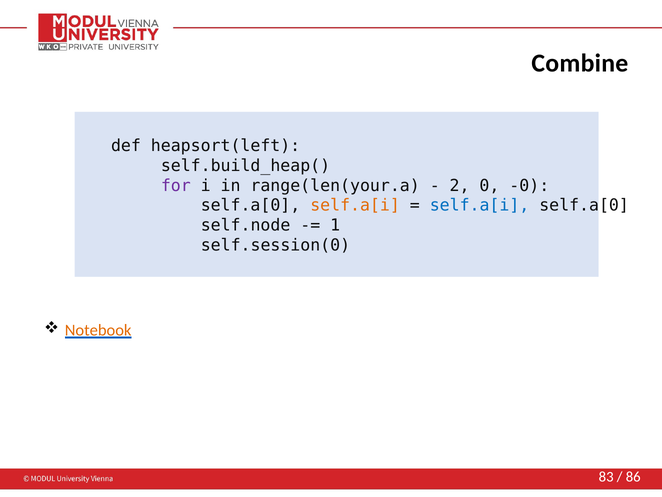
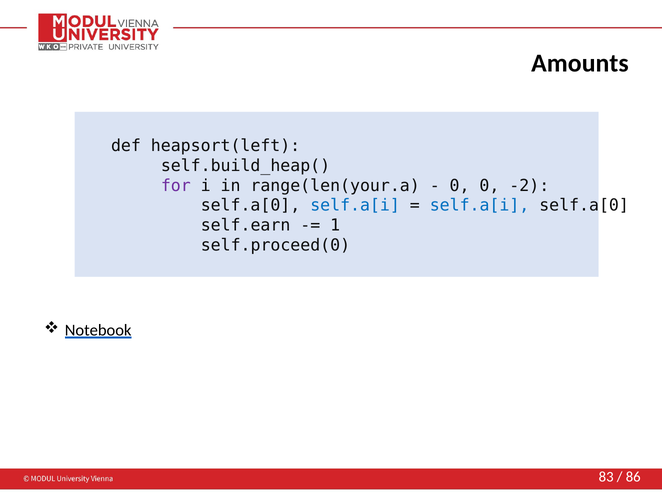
Combine: Combine -> Amounts (580, 63)
2: 2 -> 0 (460, 185)
-0: -0 -> -2 (529, 185)
self.a[i colour: orange -> blue (355, 205)
self.node: self.node -> self.earn (246, 225)
self.session(0: self.session(0 -> self.proceed(0 (275, 245)
Notebook colour: orange -> black (98, 330)
